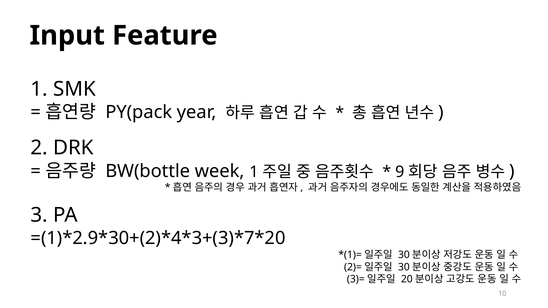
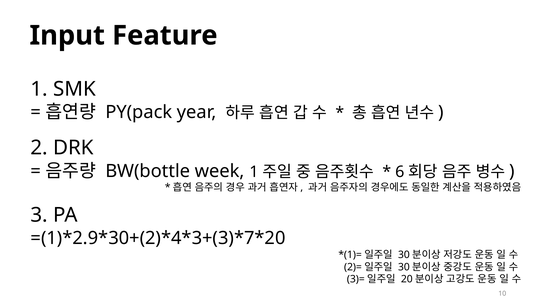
9: 9 -> 6 (400, 172)
